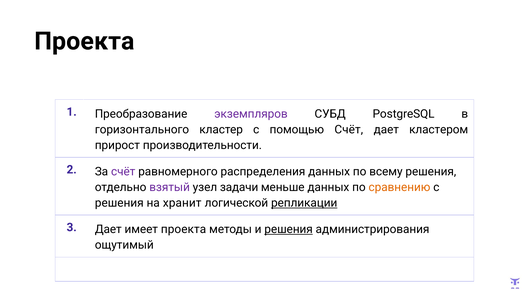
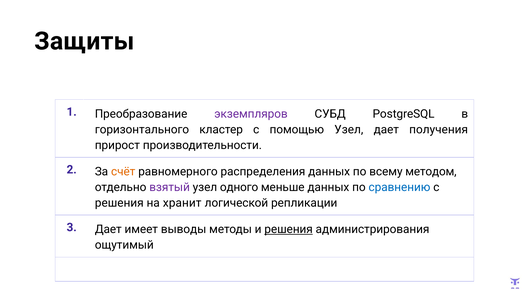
Проекта: Проекта -> Защиты (84, 41)
помощью Счёт: Счёт -> Узел (349, 129)
кластером: кластером -> получения (439, 129)
счёт colour: purple -> orange (123, 171)
всему решения: решения -> методом (431, 171)
задачи: задачи -> одного (239, 187)
сравнению colour: orange -> blue (399, 187)
репликации underline: present -> none (304, 203)
имеет проекта: проекта -> выводы (184, 229)
